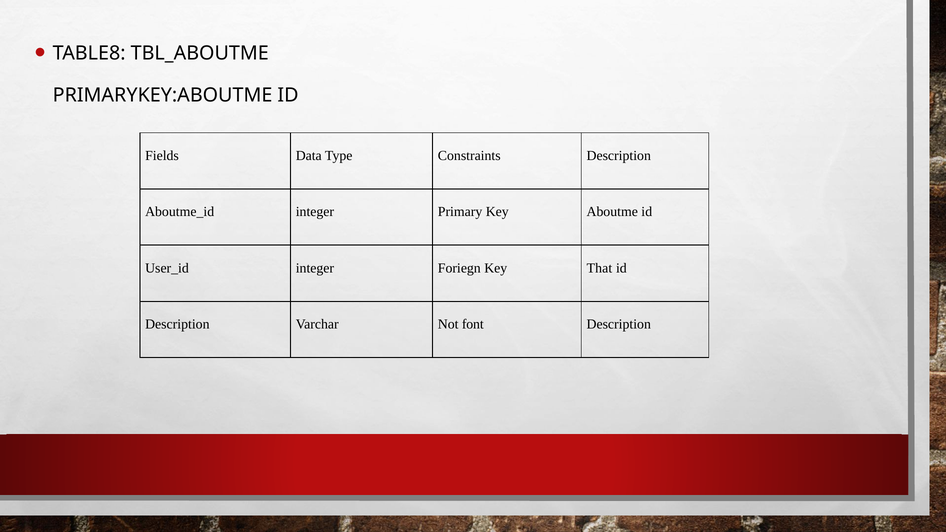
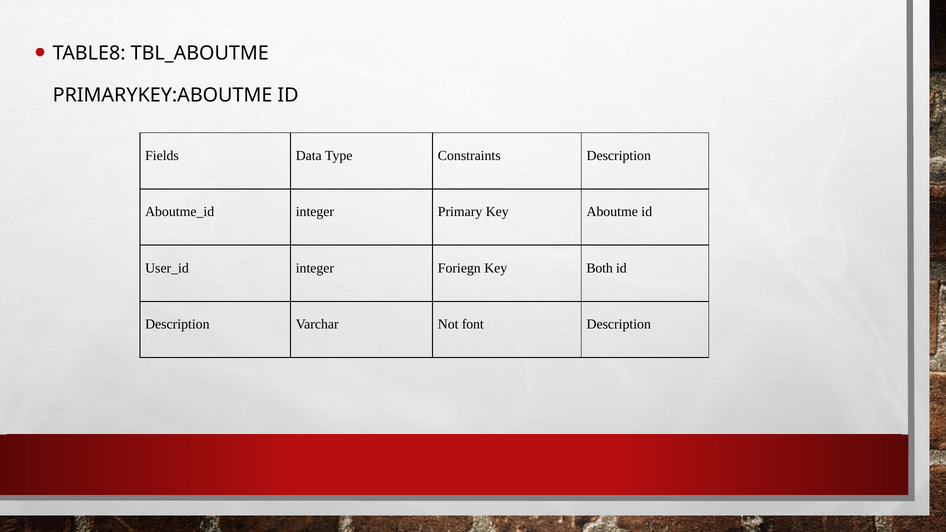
That: That -> Both (600, 268)
